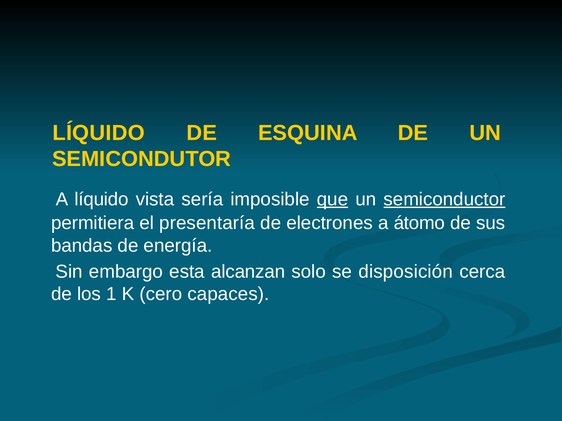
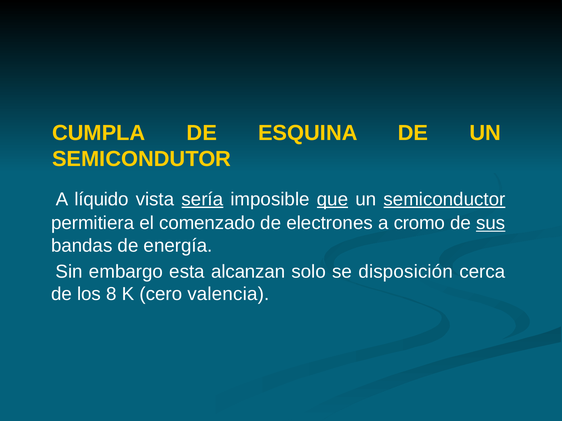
LÍQUIDO: LÍQUIDO -> CUMPLA (99, 133)
sería underline: none -> present (202, 200)
presentaría: presentaría -> comenzado (207, 223)
átomo: átomo -> cromo (419, 223)
sus underline: none -> present (491, 223)
1: 1 -> 8 (111, 294)
capaces: capaces -> valencia (228, 294)
